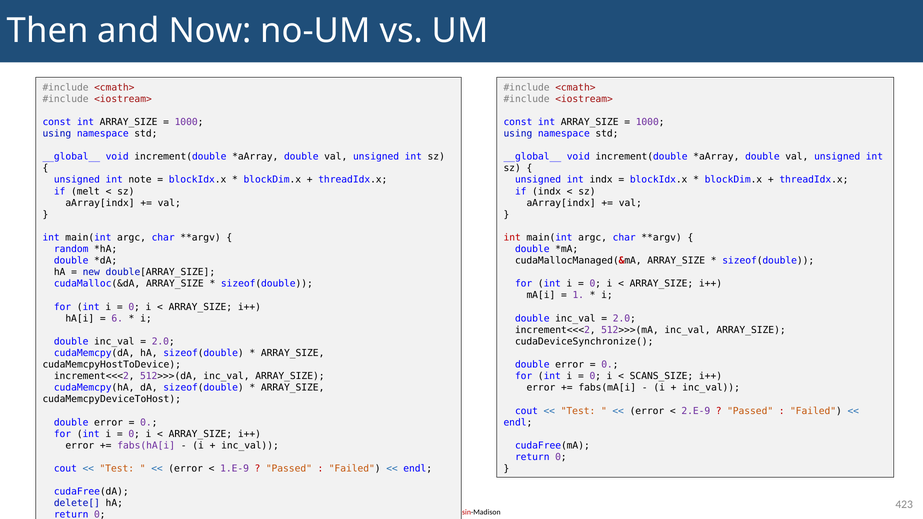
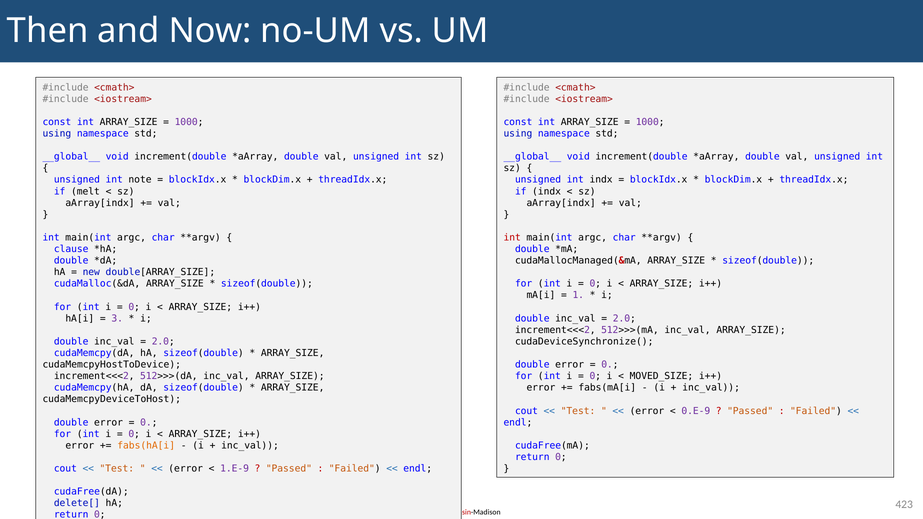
random: random -> clause (71, 249)
6: 6 -> 3 (117, 319)
SCANS_SIZE: SCANS_SIZE -> MOVED_SIZE (661, 376)
2.E-9: 2.E-9 -> 0.E-9 (696, 411)
fabs(hA[i colour: purple -> orange (146, 446)
